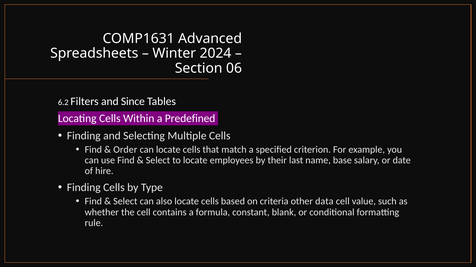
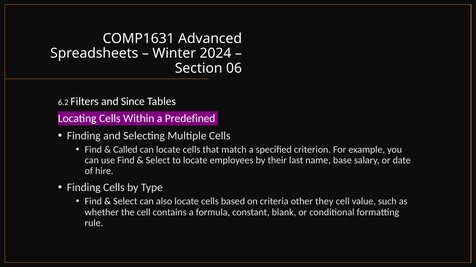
Order: Order -> Called (125, 150)
data: data -> they (324, 202)
